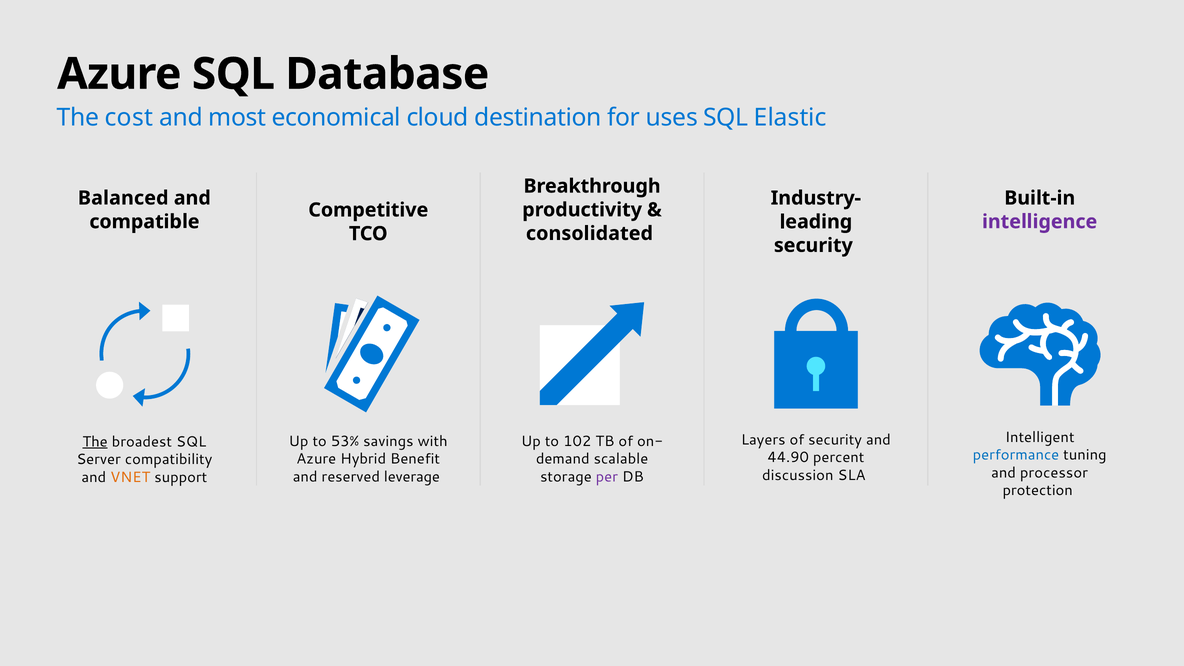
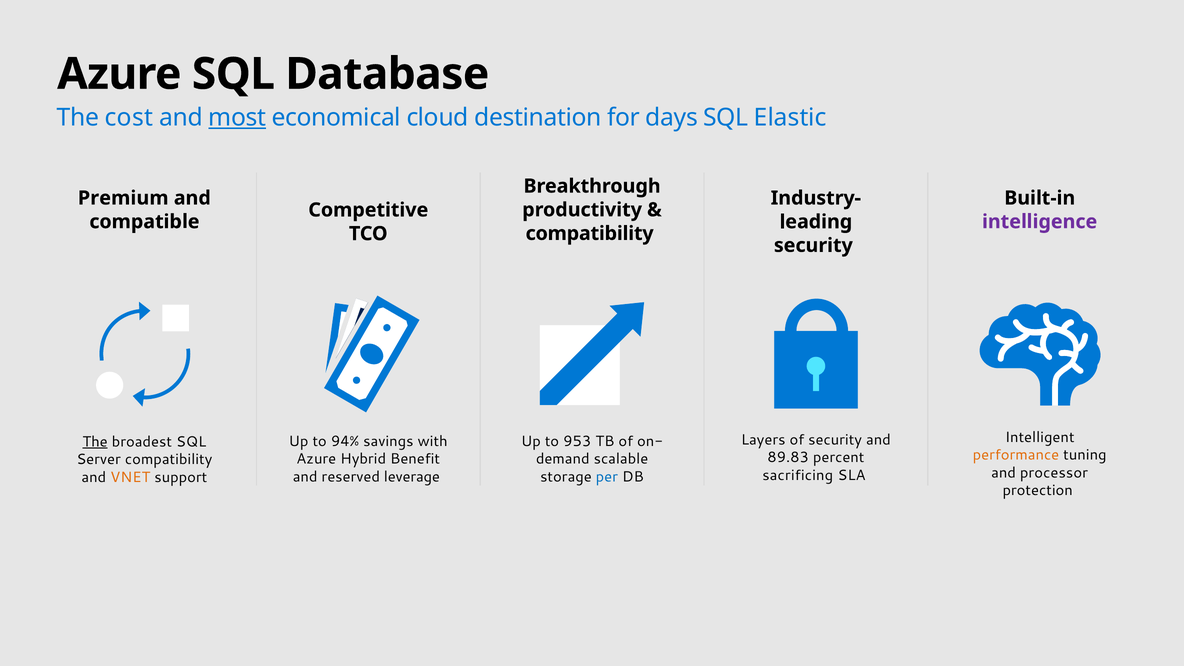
most underline: none -> present (237, 118)
uses: uses -> days (672, 118)
Balanced: Balanced -> Premium (123, 198)
consolidated: consolidated -> compatibility (590, 233)
53%: 53% -> 94% (345, 441)
102: 102 -> 953 (577, 441)
performance colour: blue -> orange (1016, 455)
44.90: 44.90 -> 89.83 (788, 457)
discussion: discussion -> sacrificing (798, 475)
per colour: purple -> blue (607, 477)
